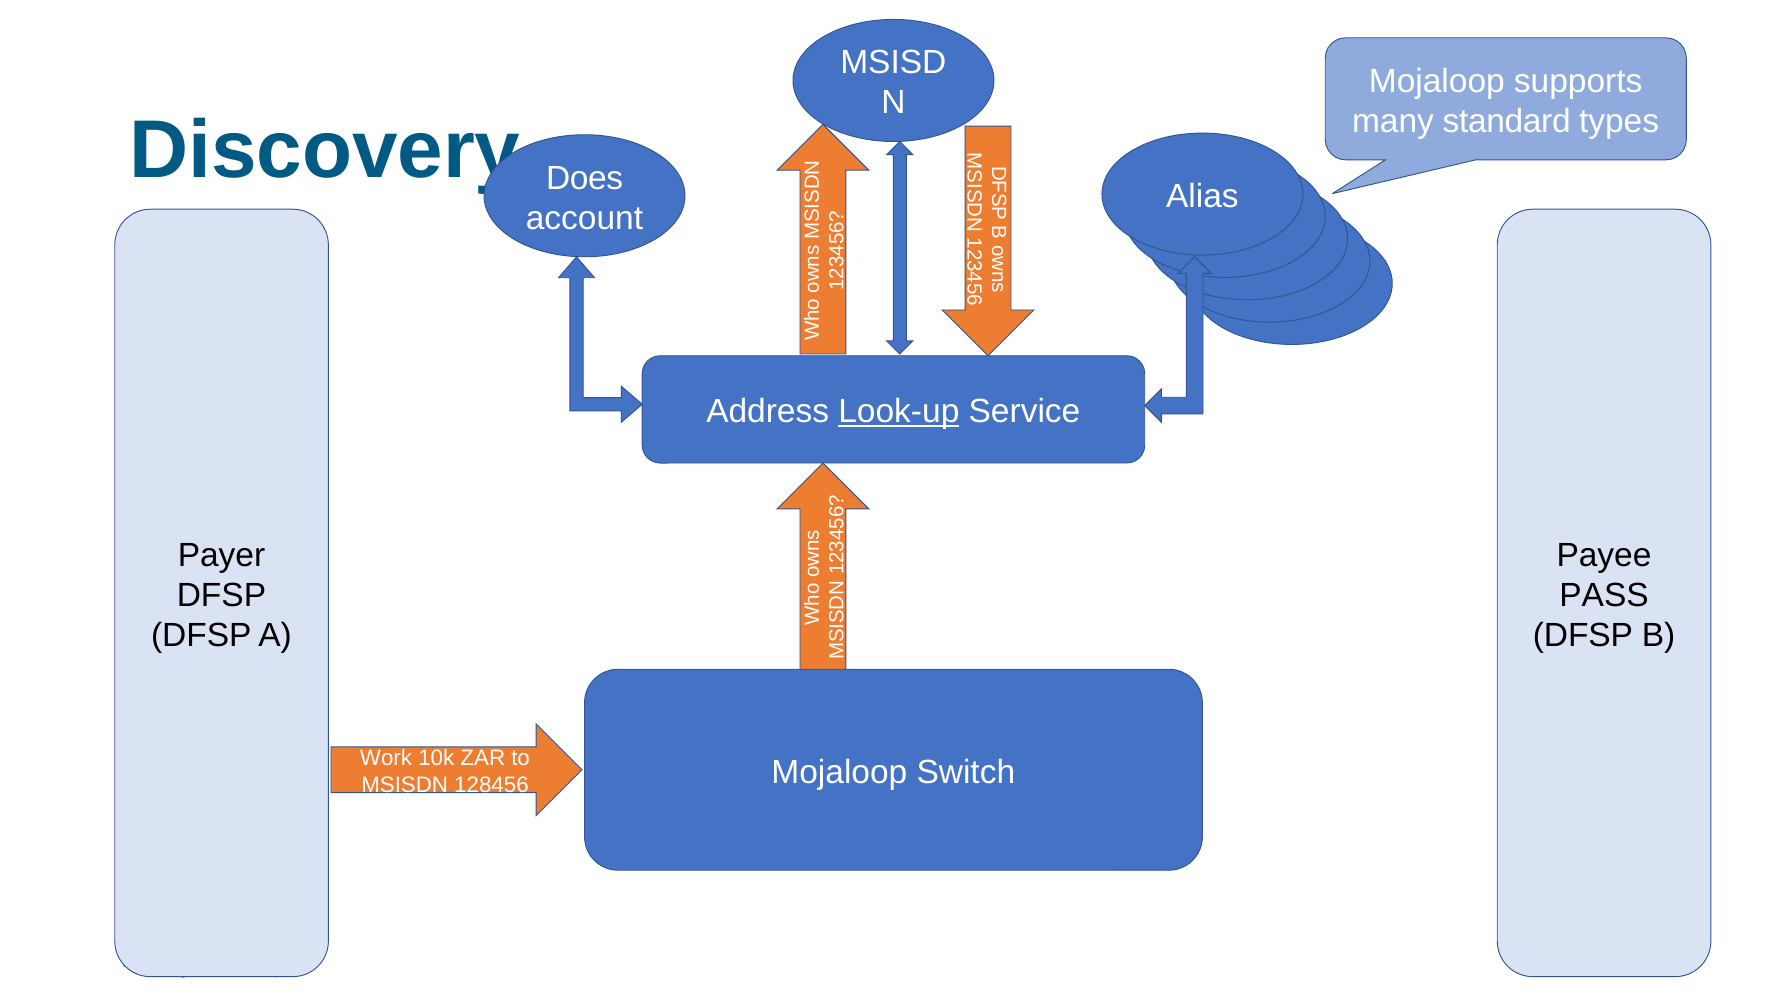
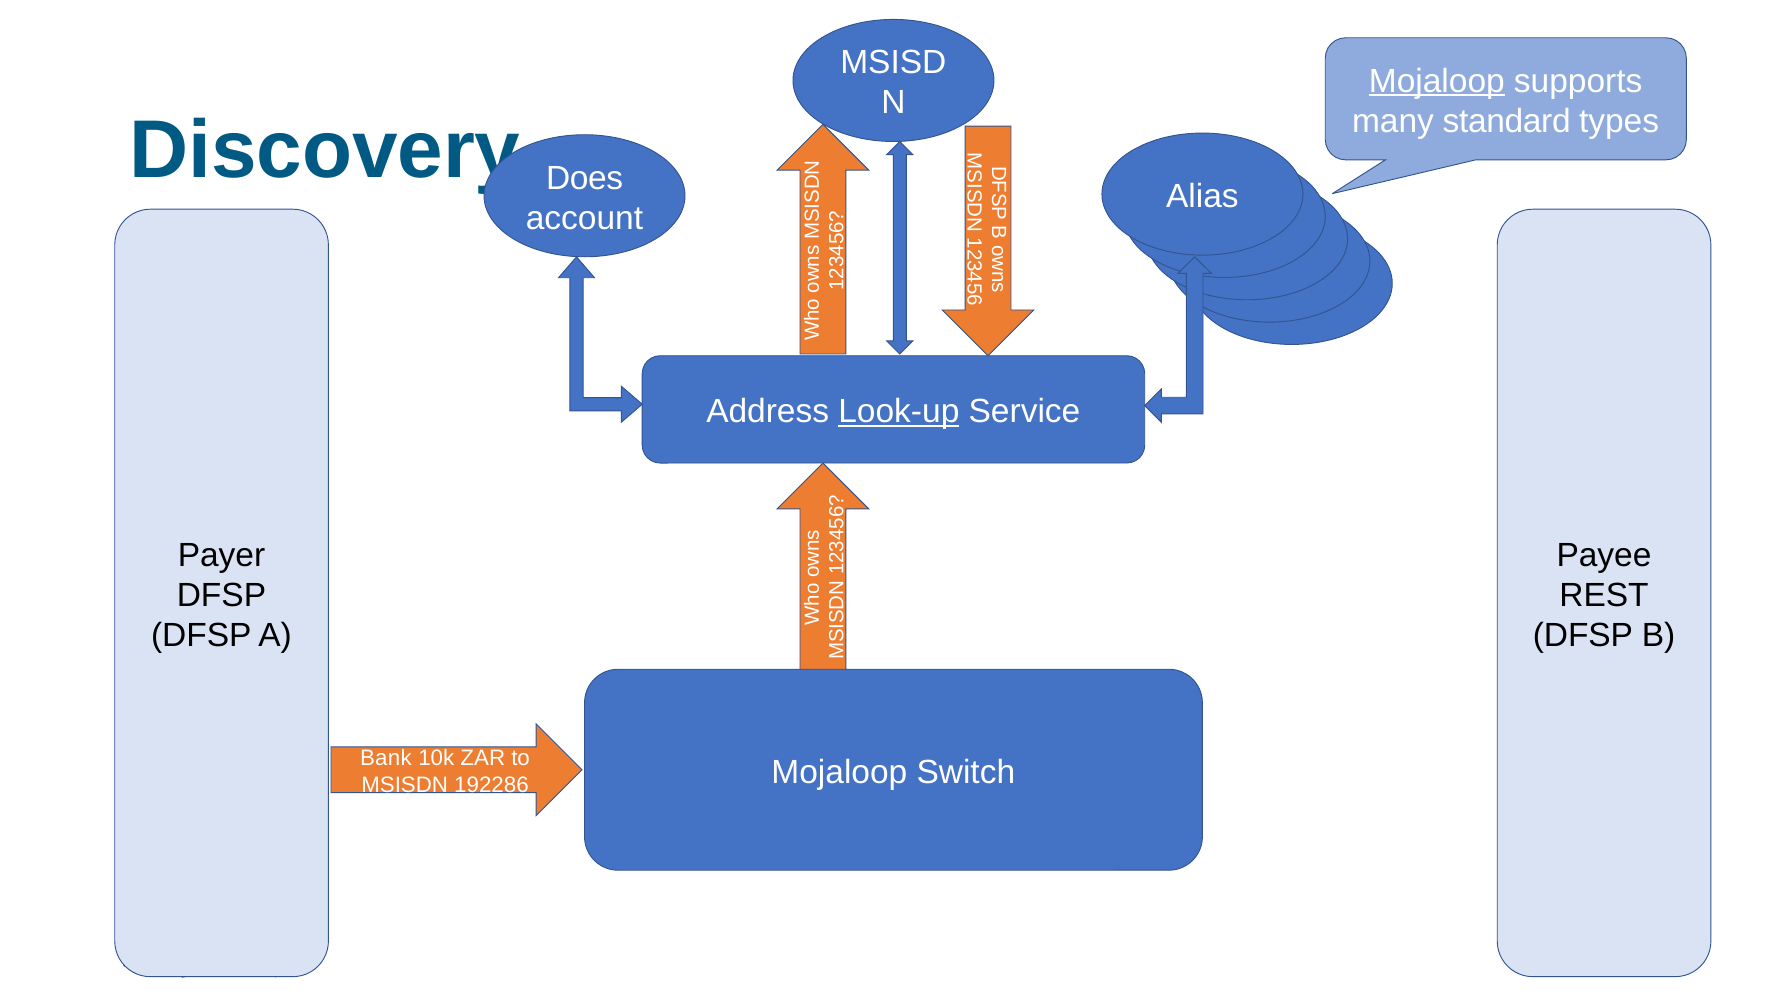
Mojaloop underline: none -> present (1437, 81)
PASS: PASS -> REST (1604, 595)
Work: Work -> Bank (386, 758)
128456: 128456 -> 192286 (491, 785)
